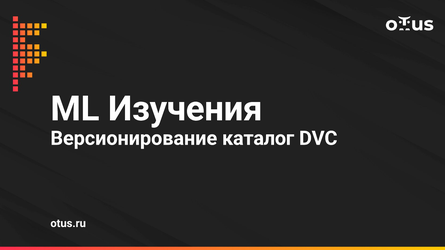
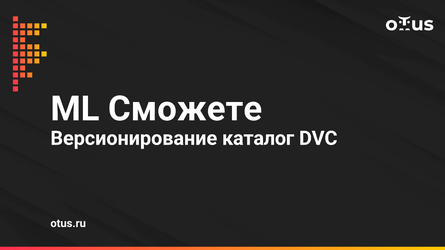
Изучения: Изучения -> Сможете (185, 109)
